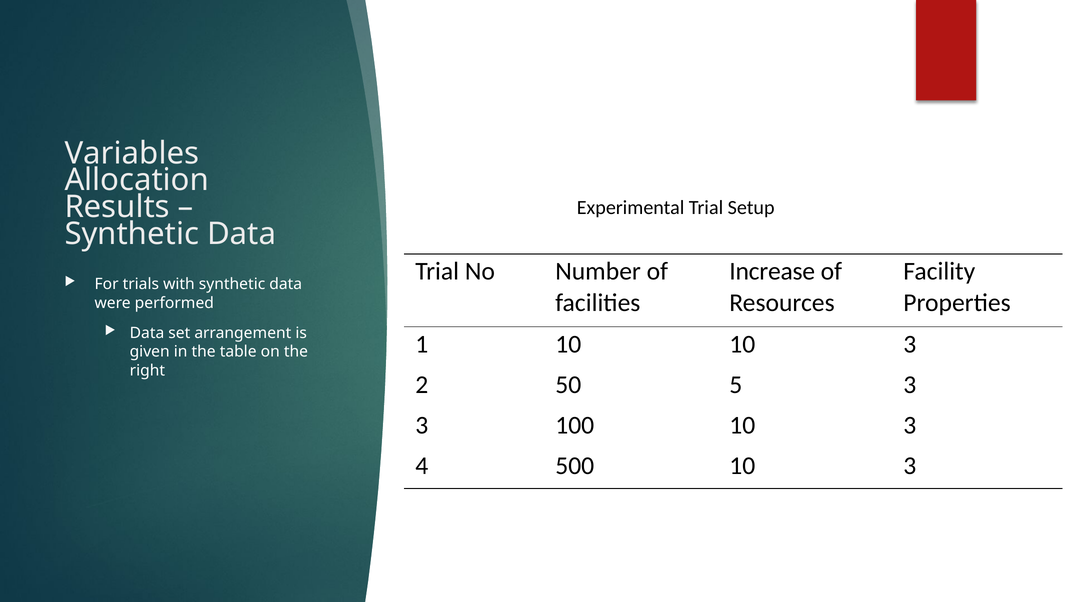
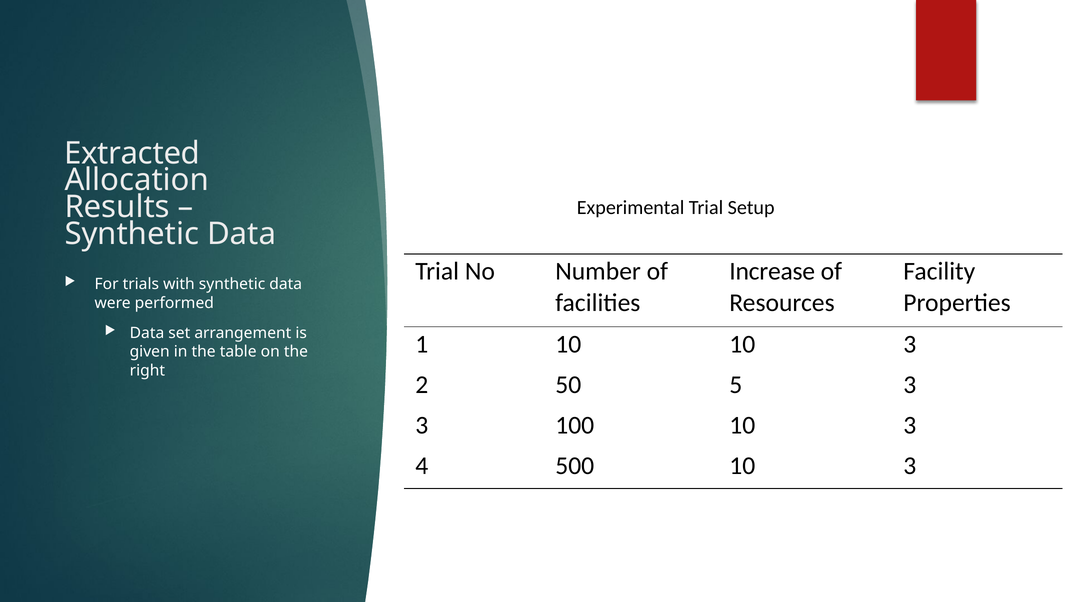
Variables: Variables -> Extracted (132, 153)
